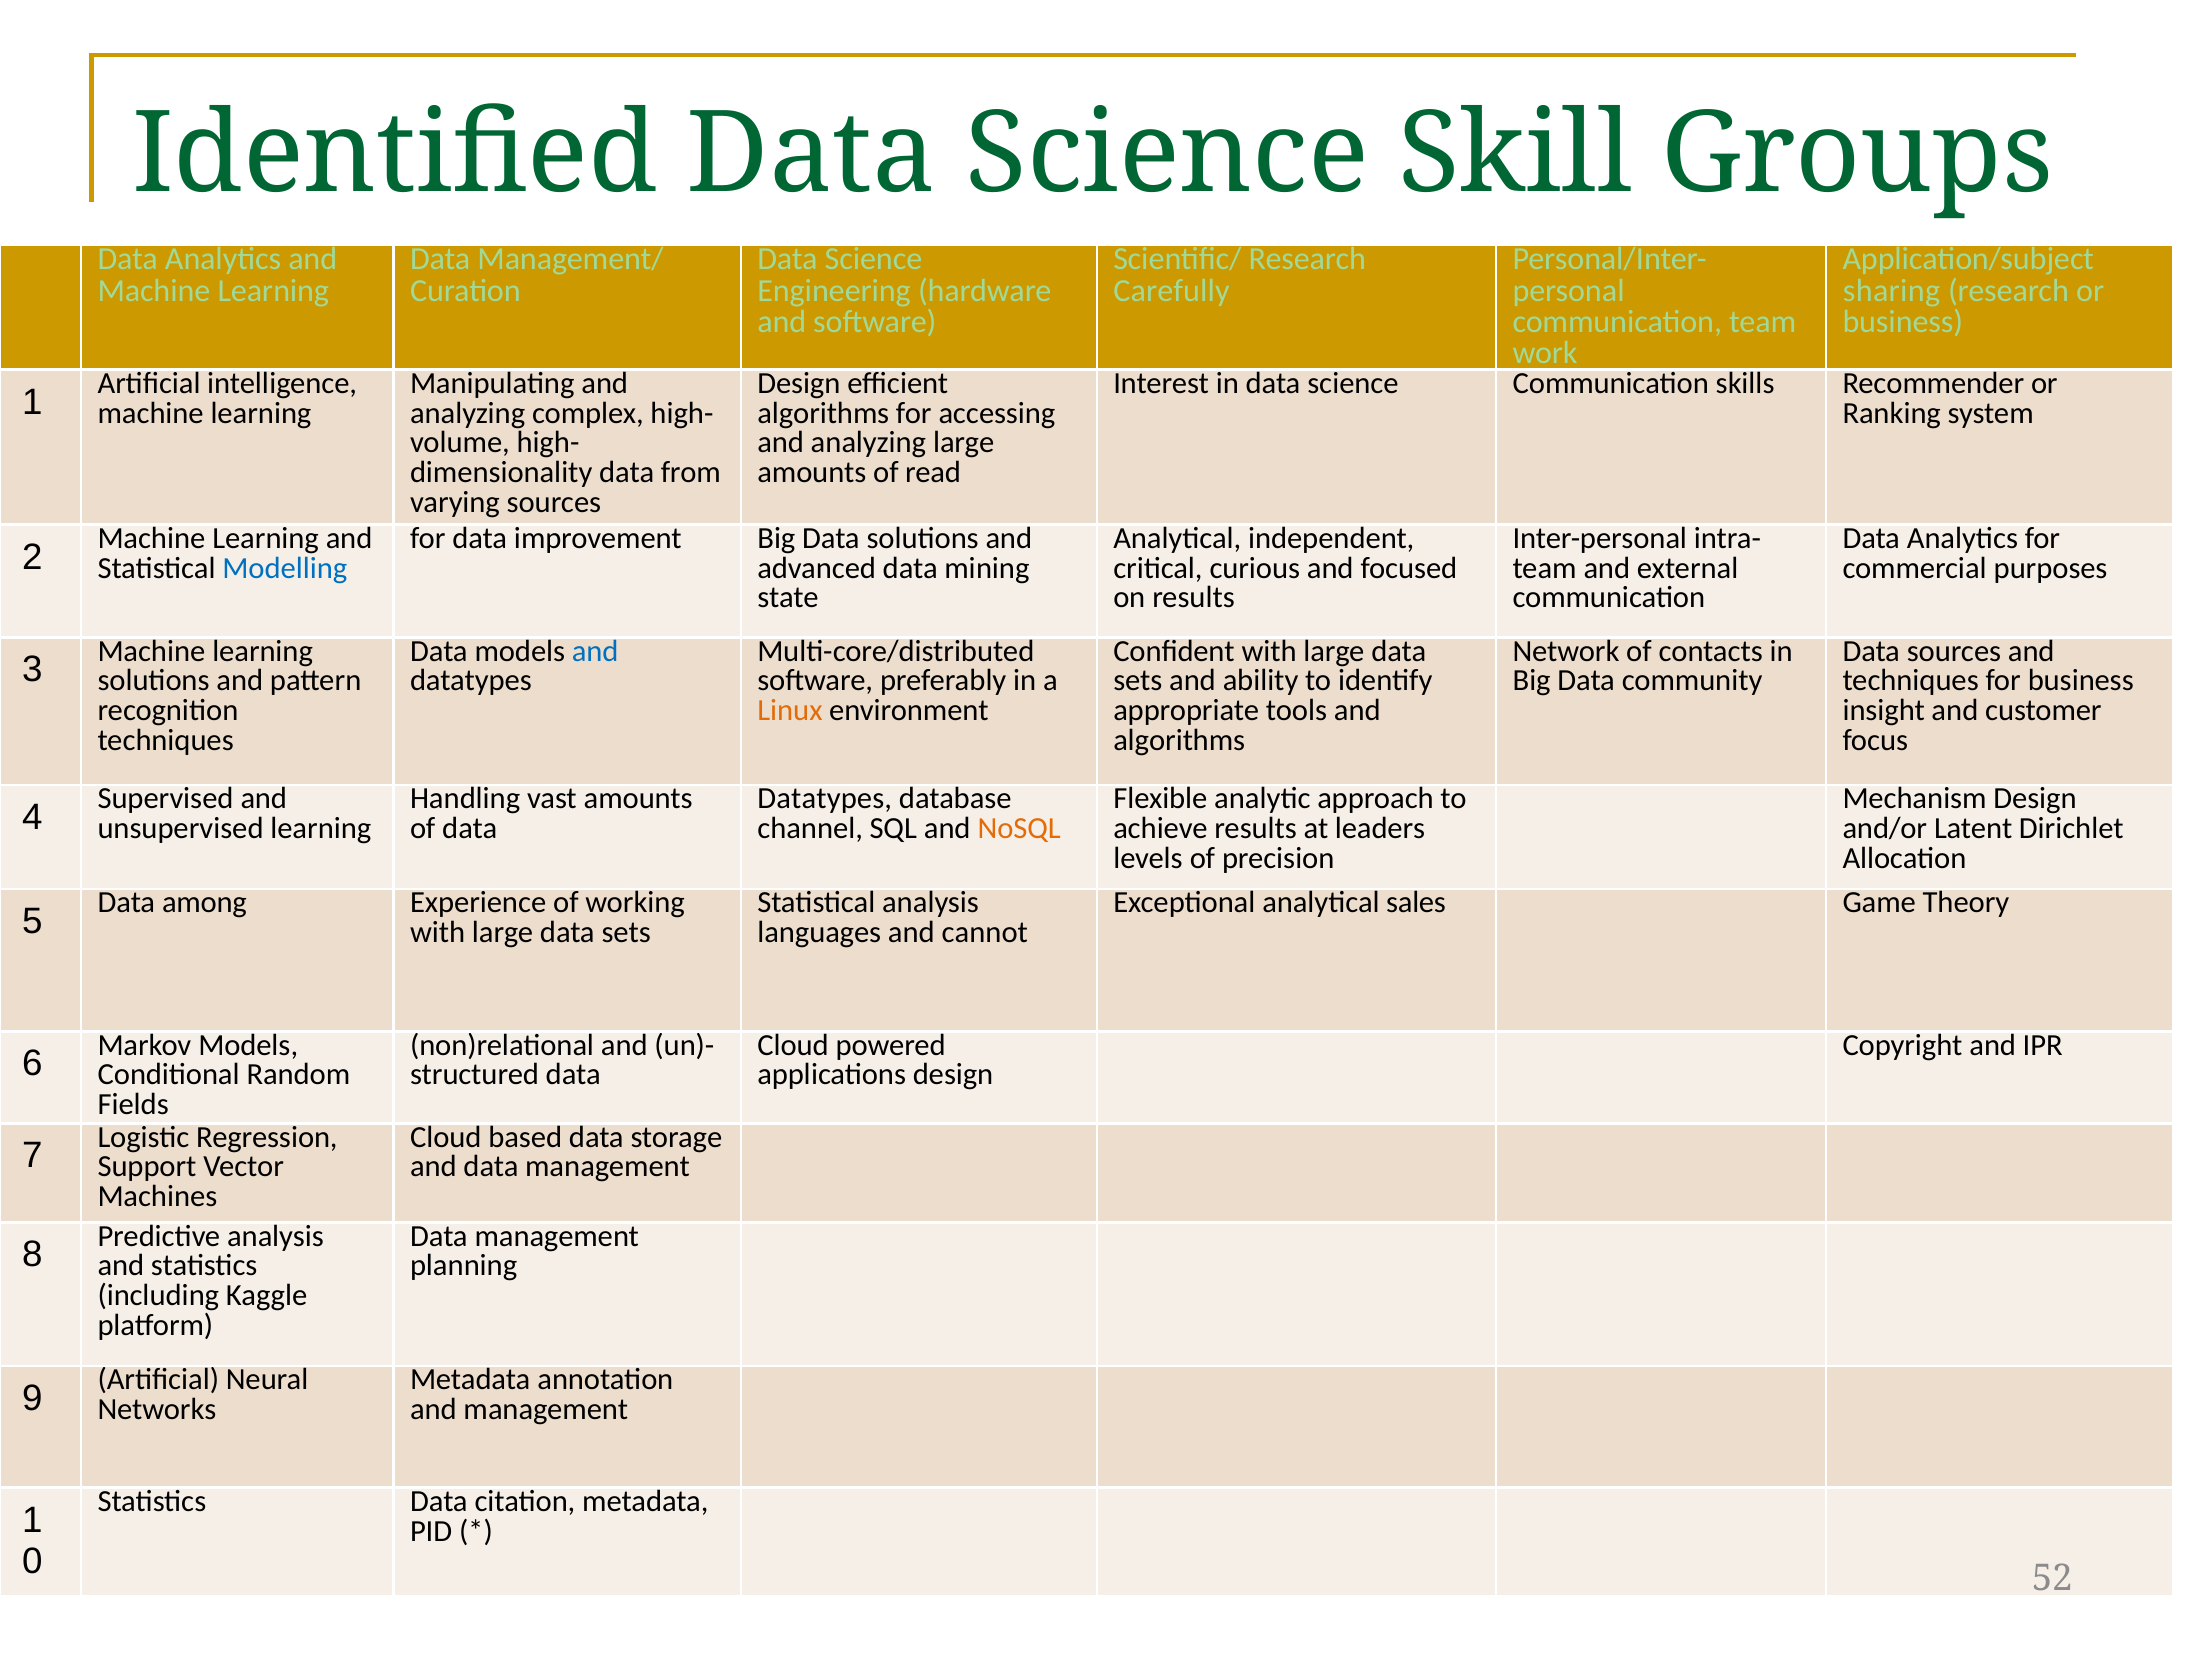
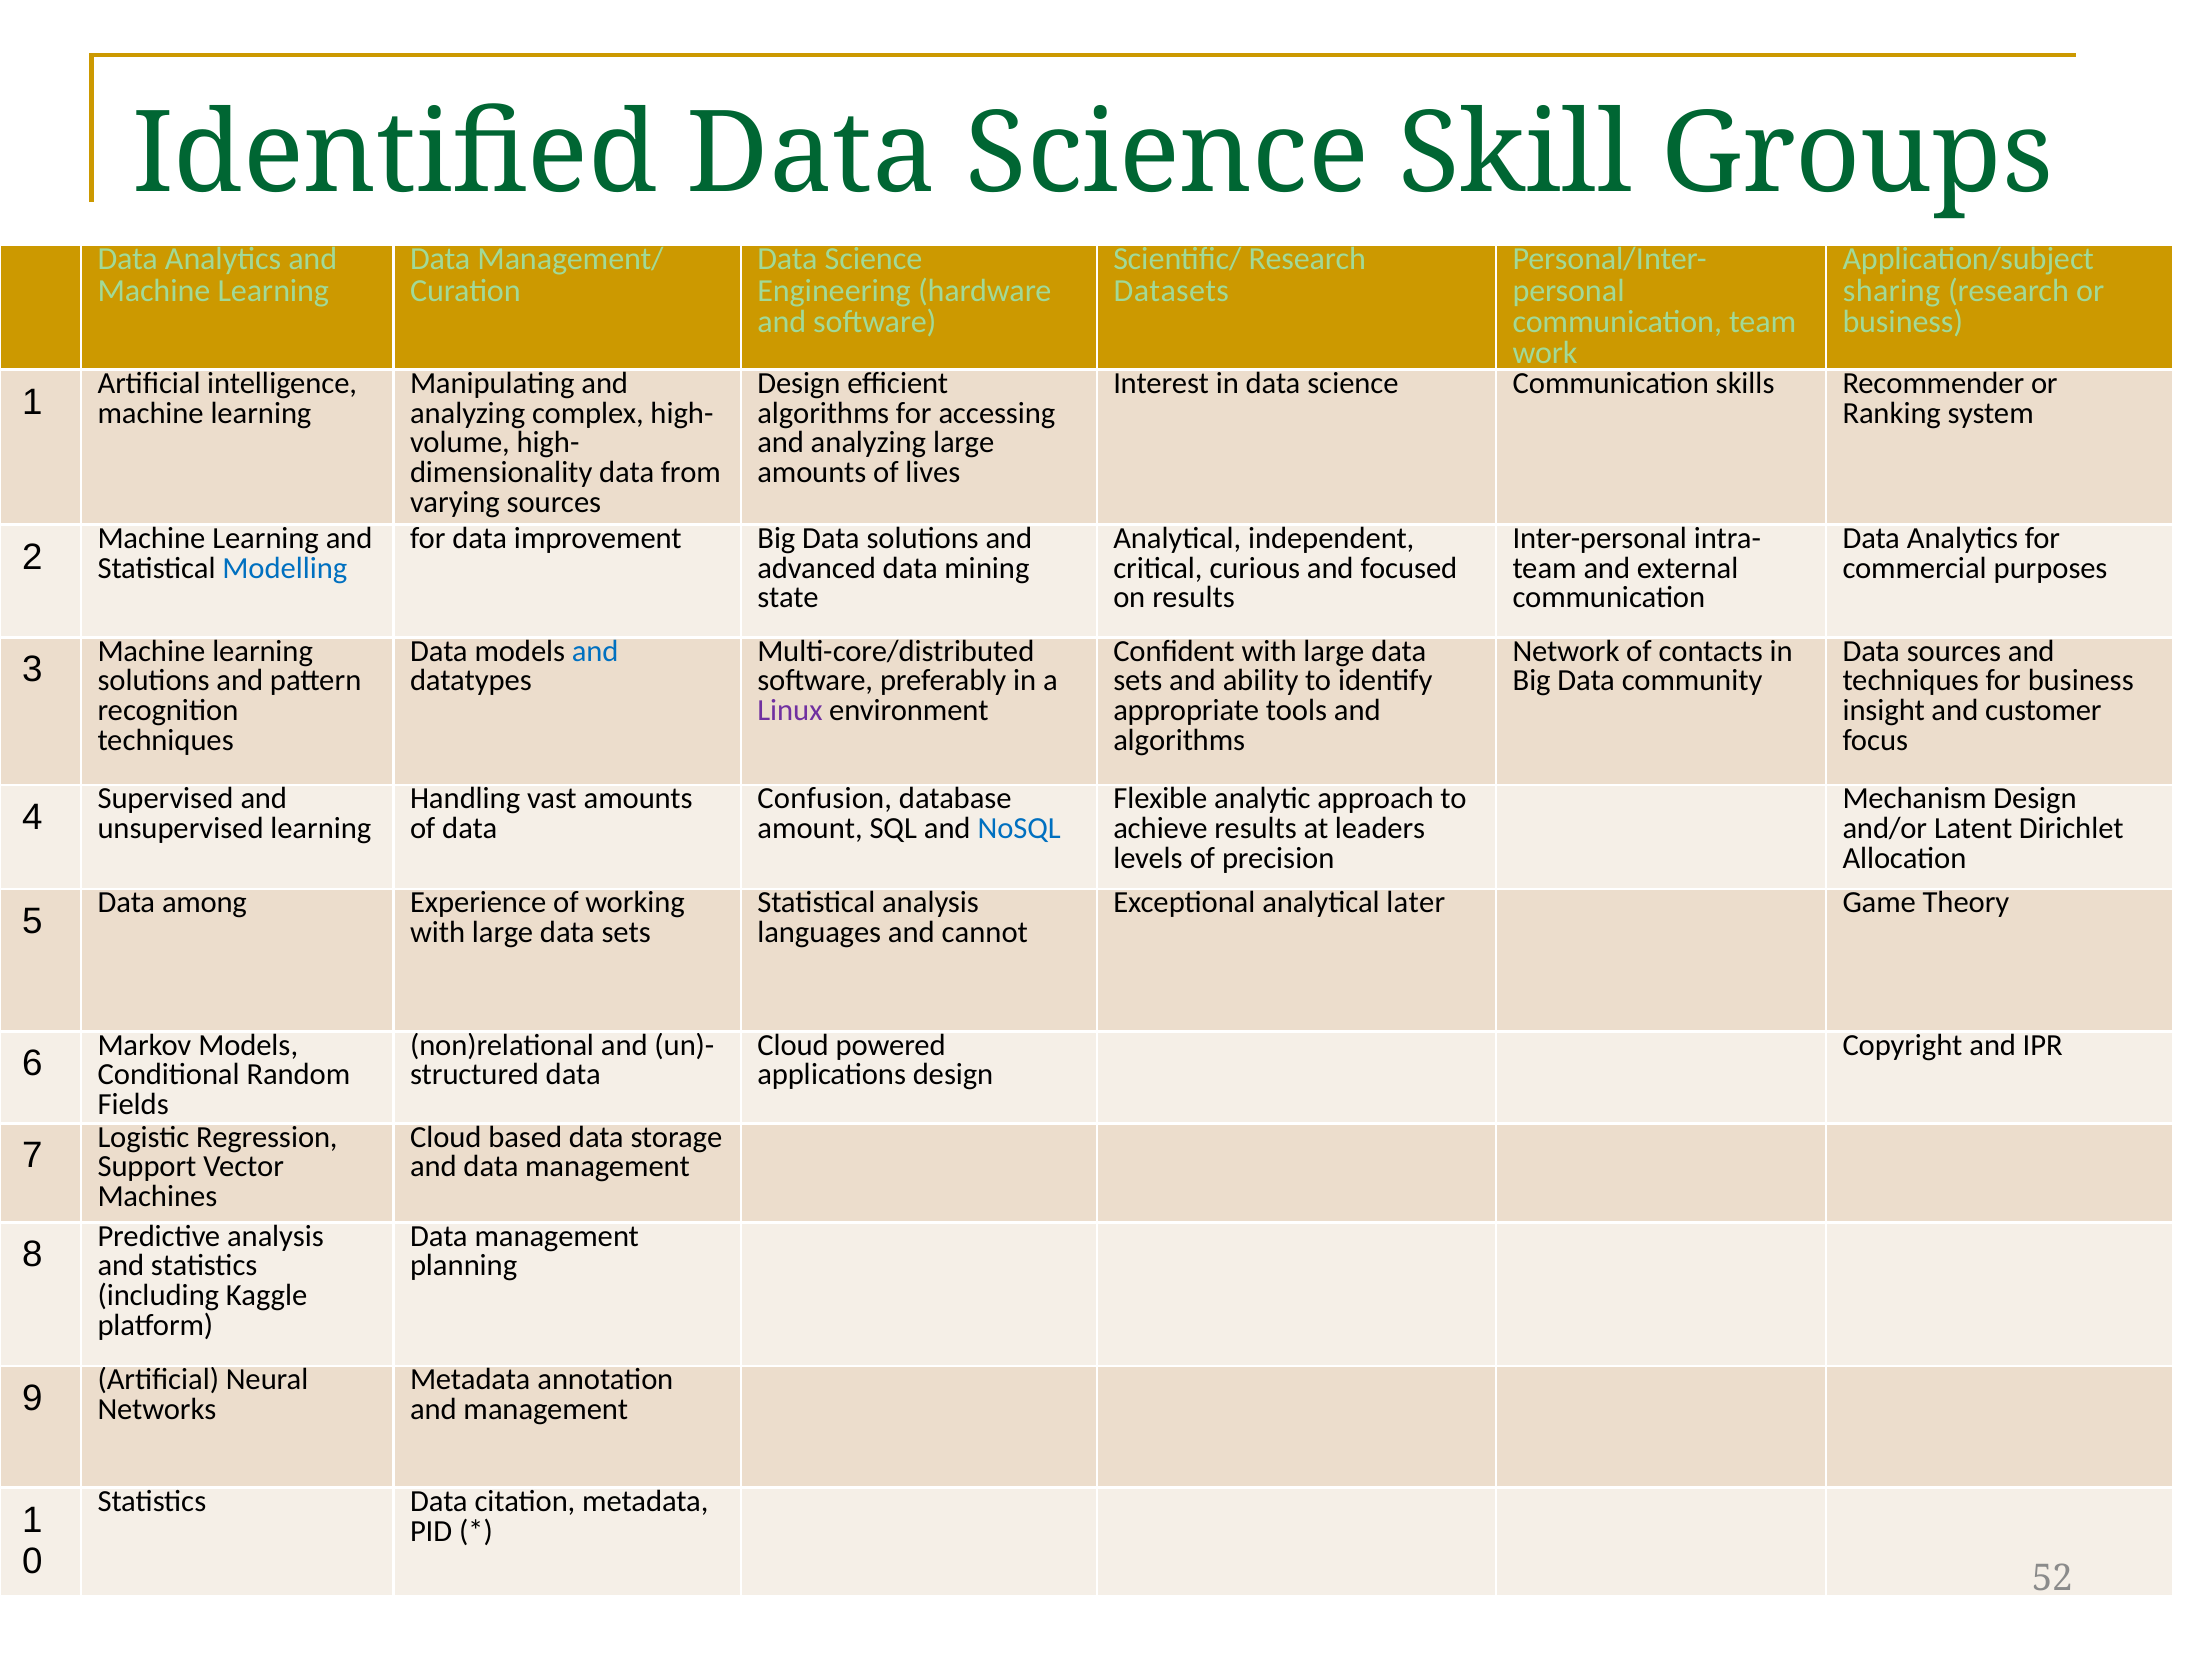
Carefully: Carefully -> Datasets (1171, 291)
read: read -> lives (933, 473)
Linux colour: orange -> purple (790, 711)
Datatypes: Datatypes -> Confusion (825, 799)
channel: channel -> amount (810, 829)
NoSQL colour: orange -> blue (1019, 829)
sales: sales -> later (1416, 903)
